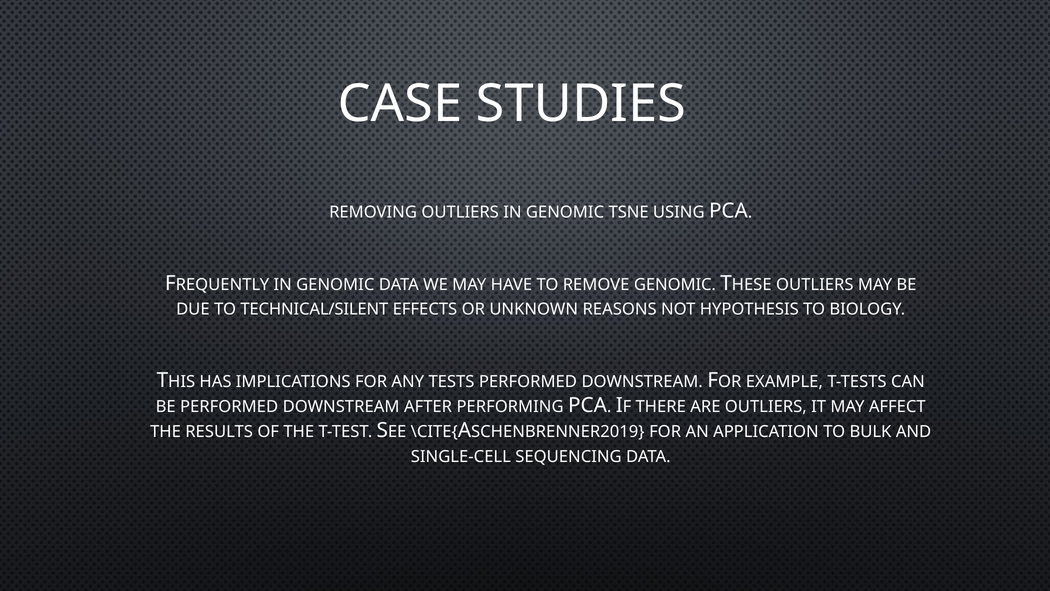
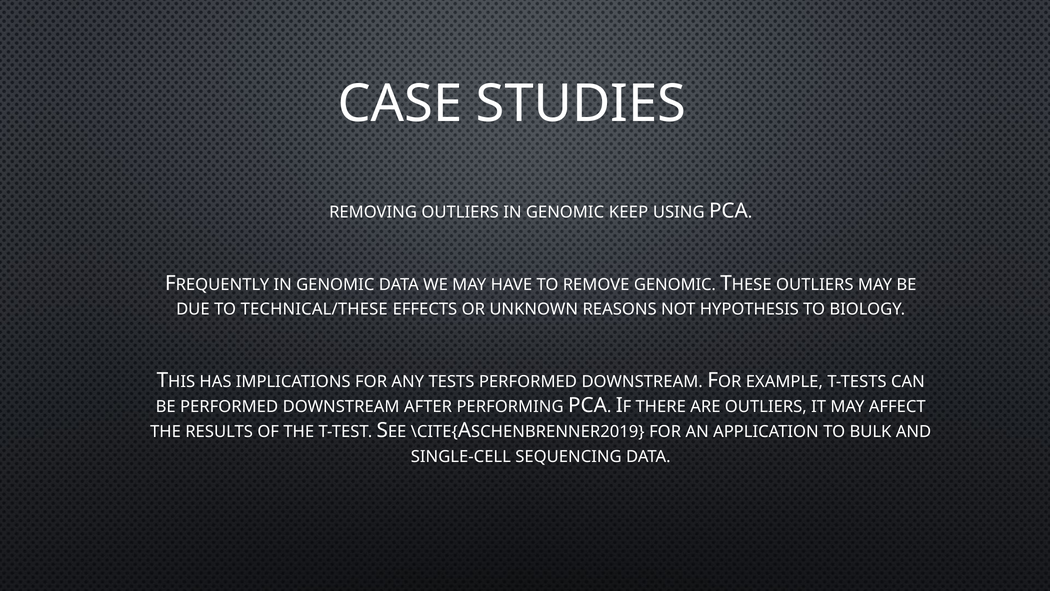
TSNE: TSNE -> KEEP (629, 212)
TECHNICAL/SILENT: TECHNICAL/SILENT -> TECHNICAL/THESE (314, 309)
